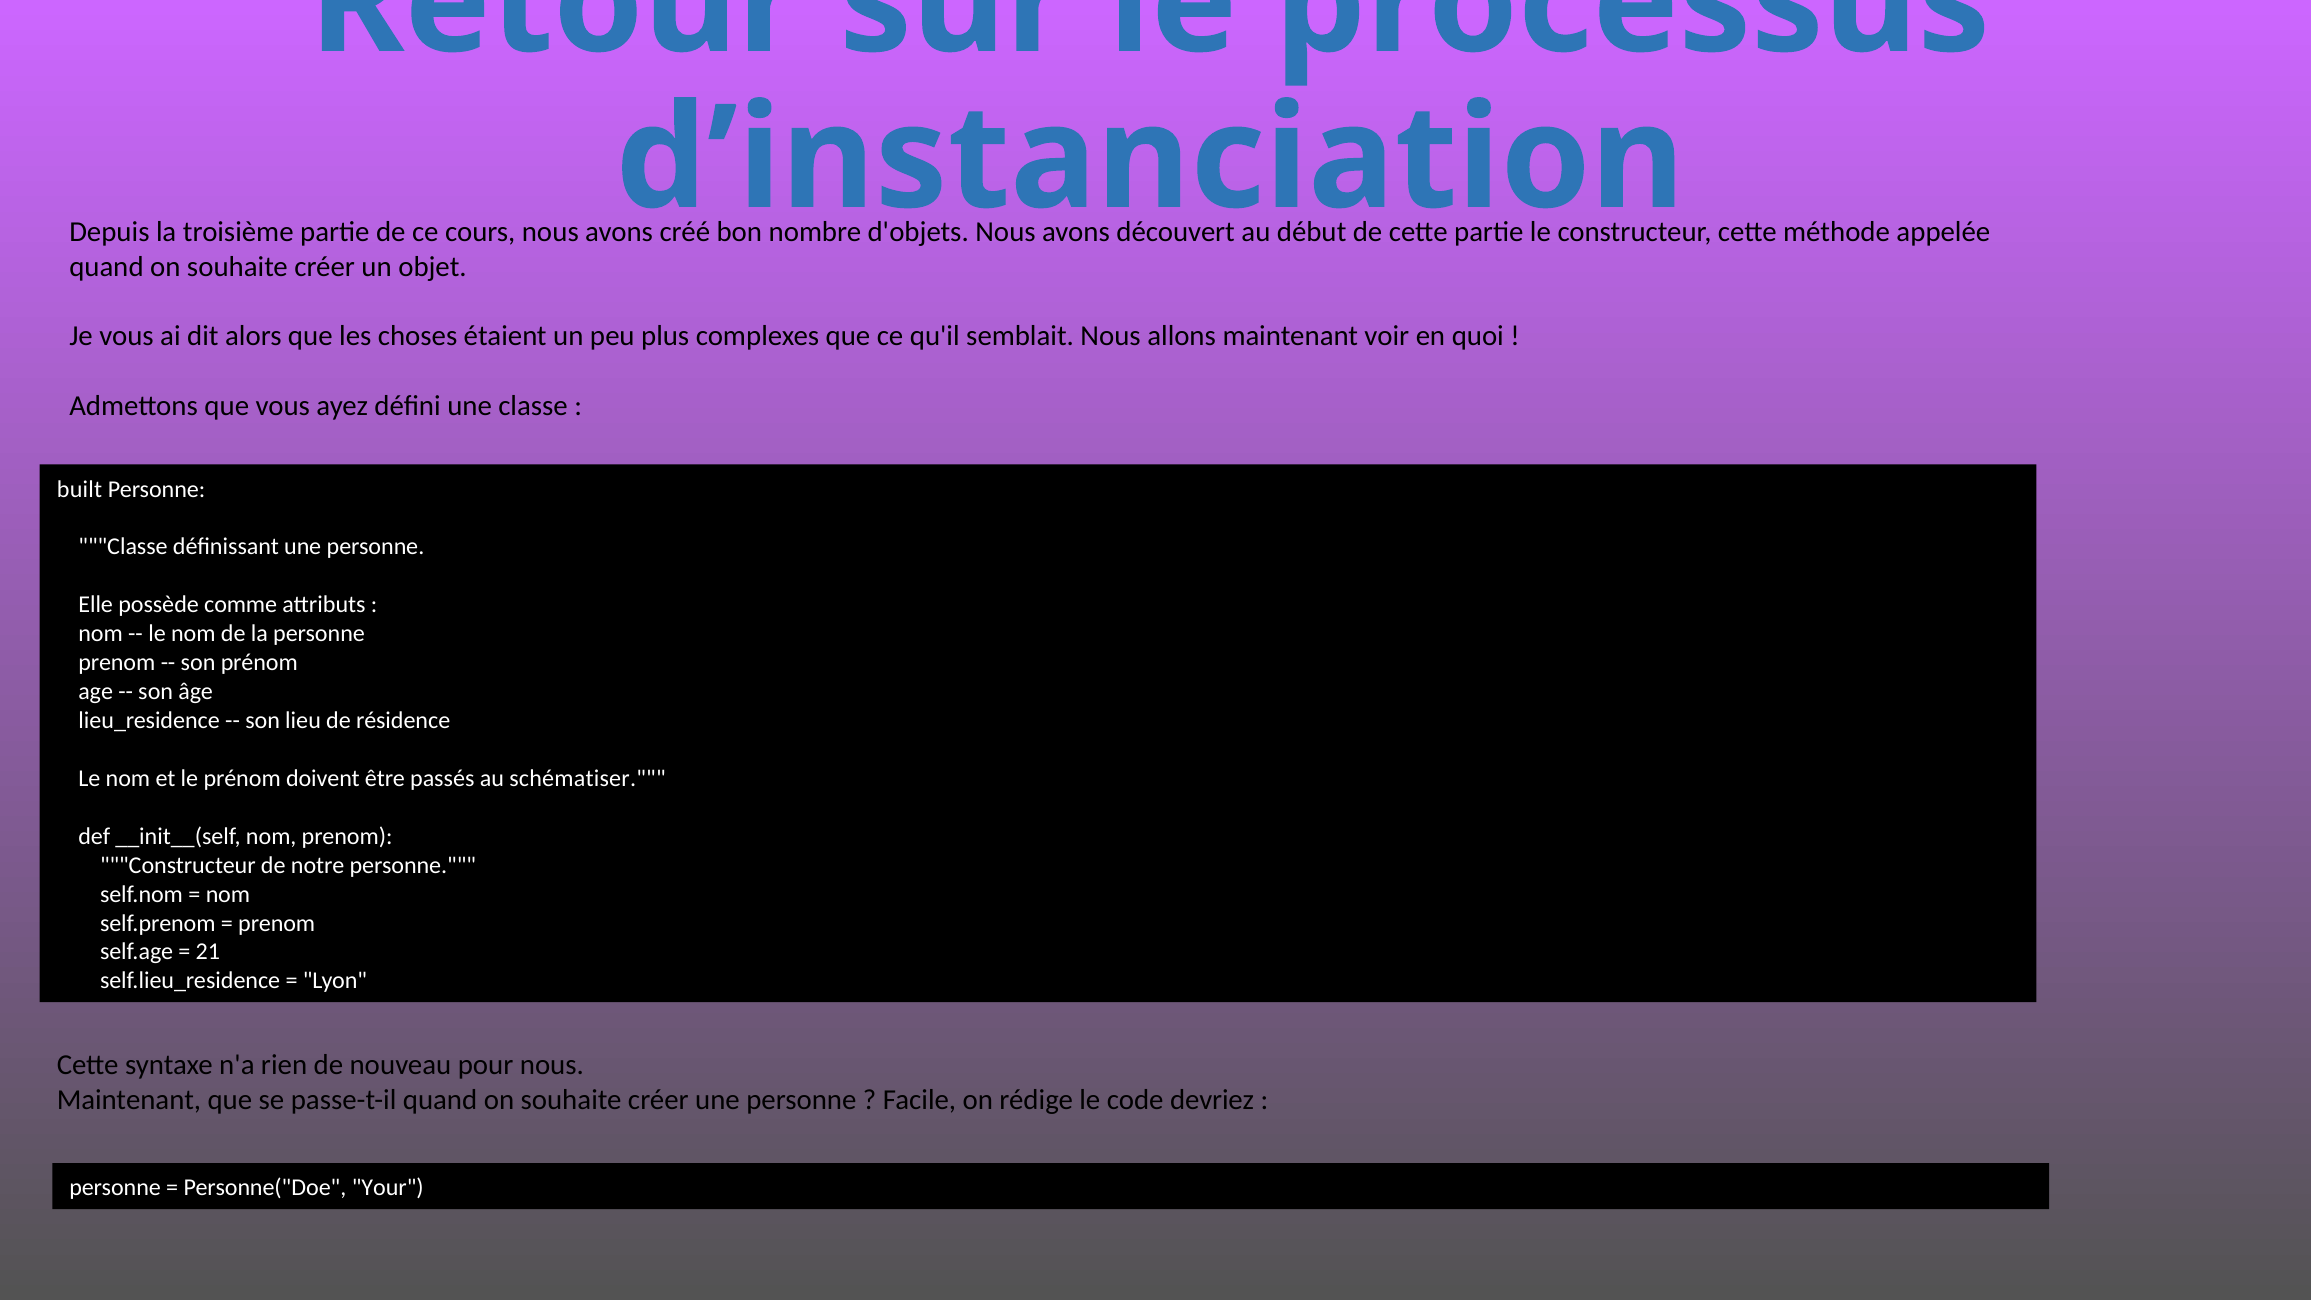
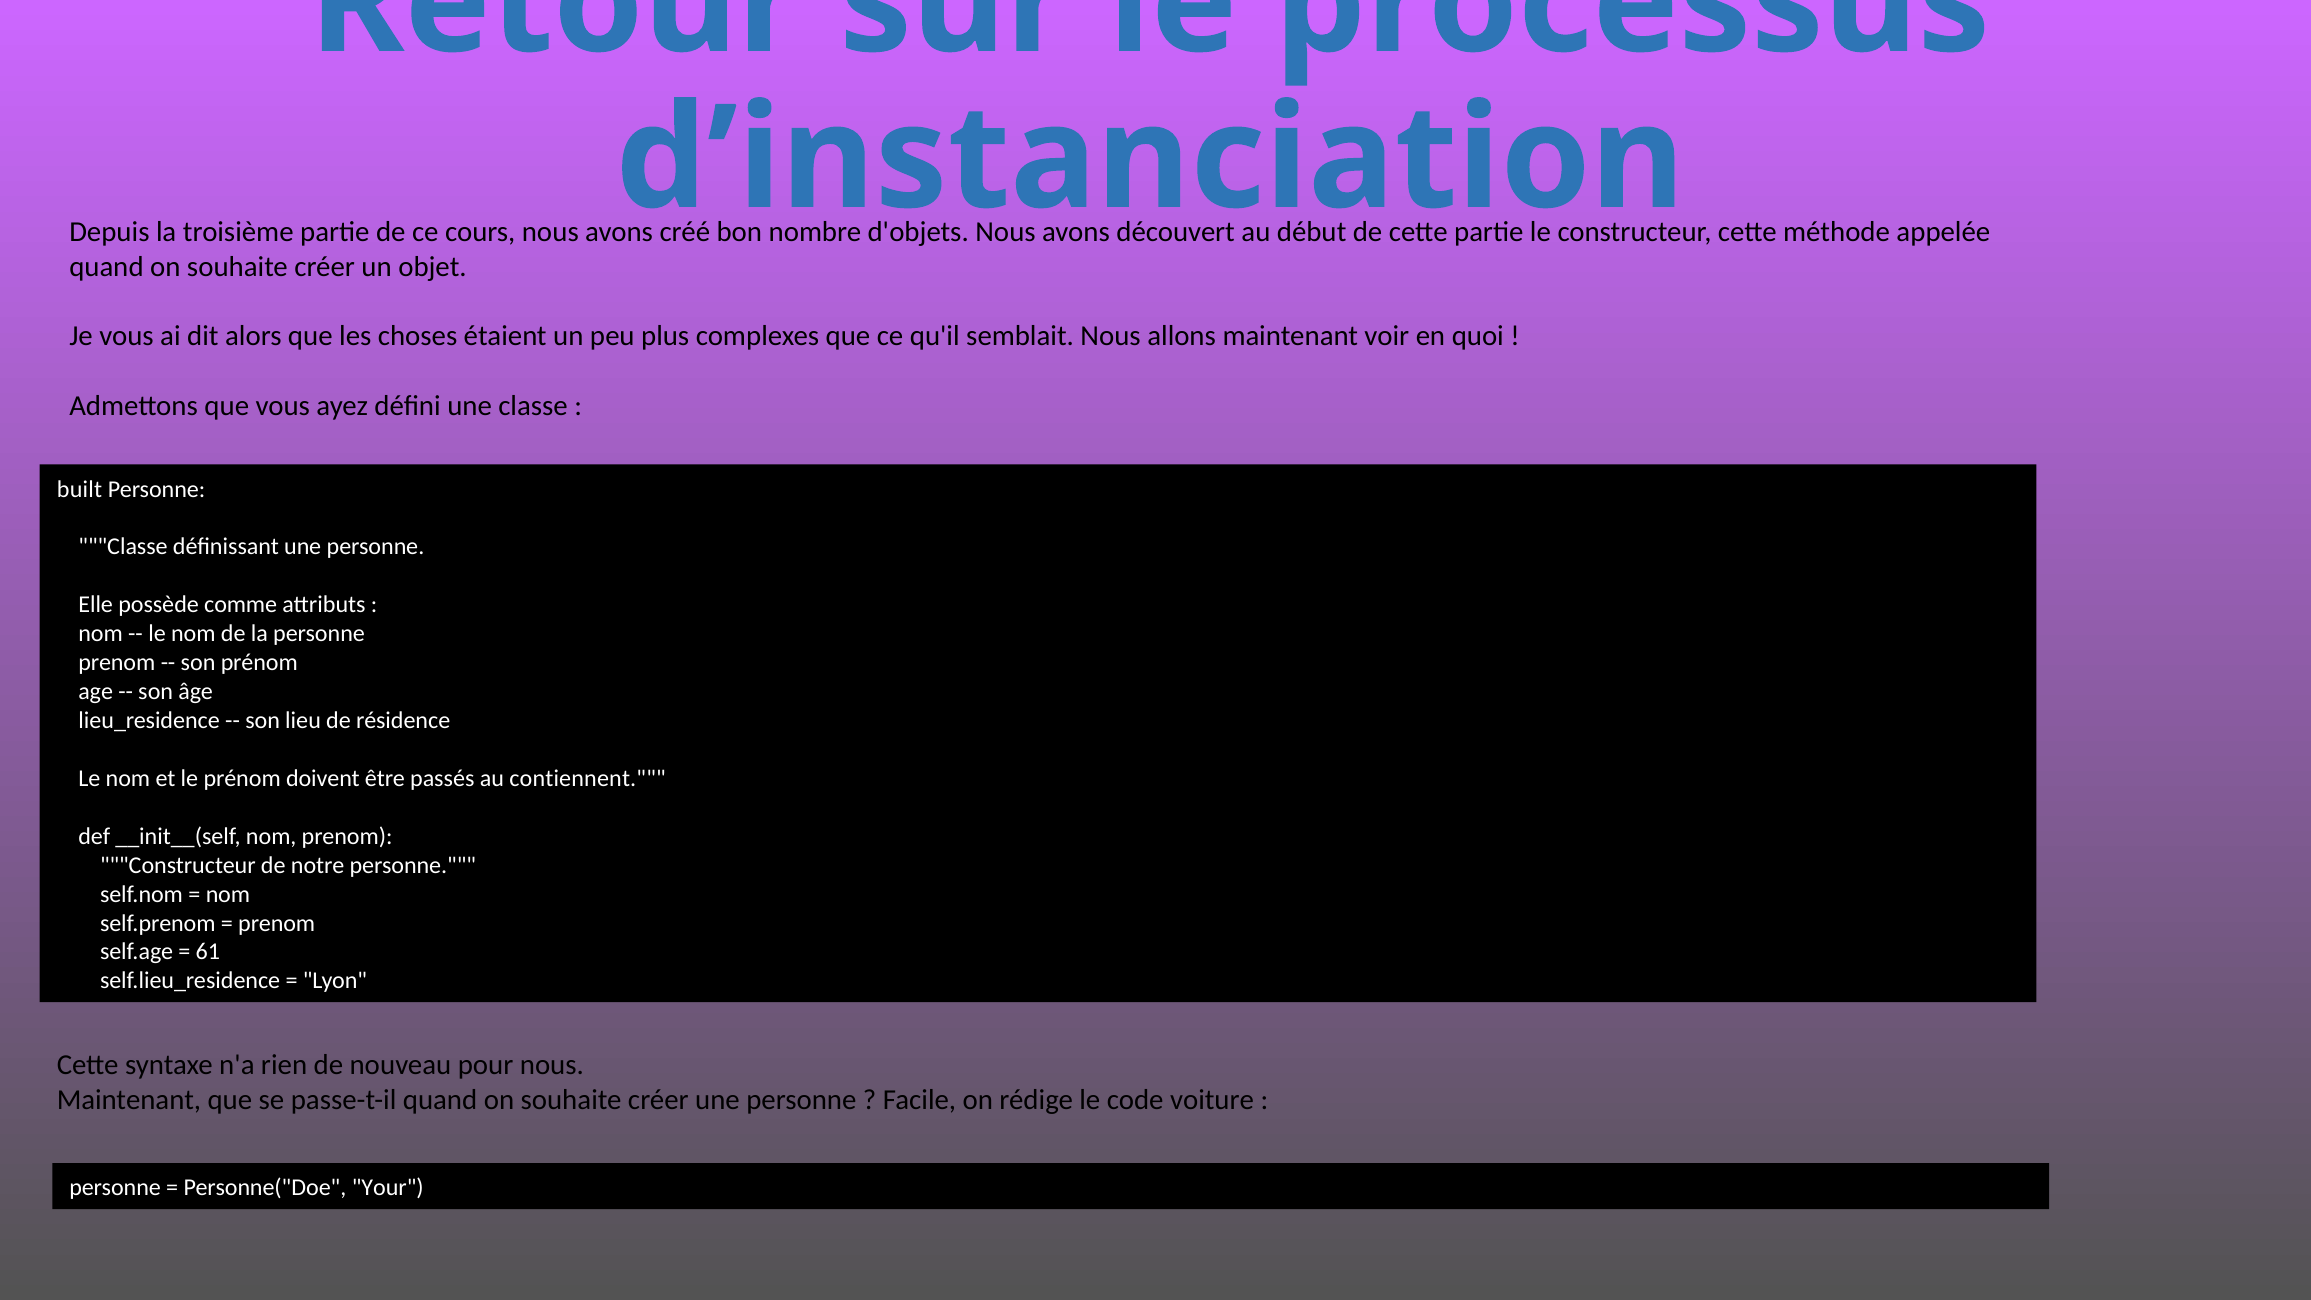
schématiser: schématiser -> contiennent (588, 778)
21: 21 -> 61 (208, 952)
devriez: devriez -> voiture (1212, 1100)
